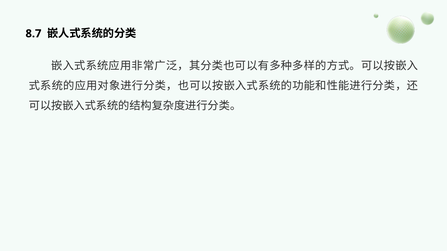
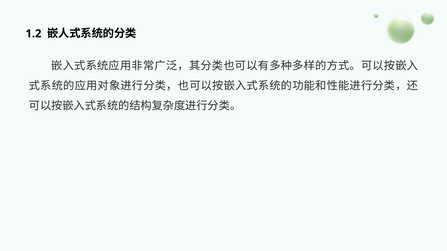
8.7: 8.7 -> 1.2 (33, 34)
